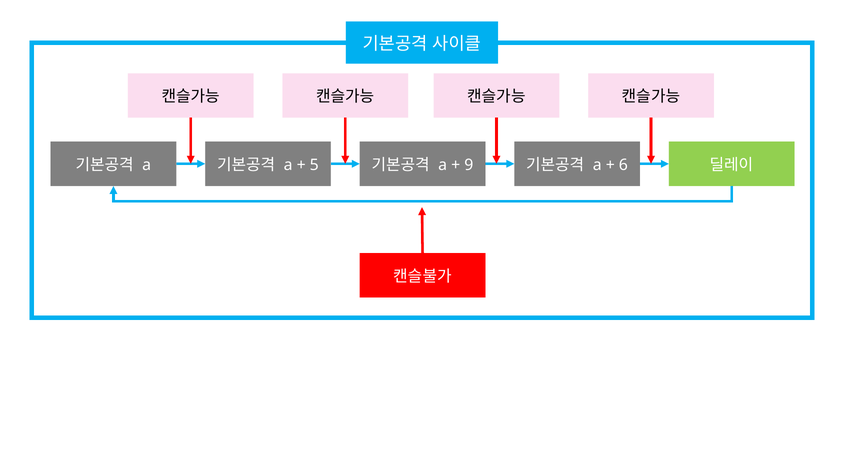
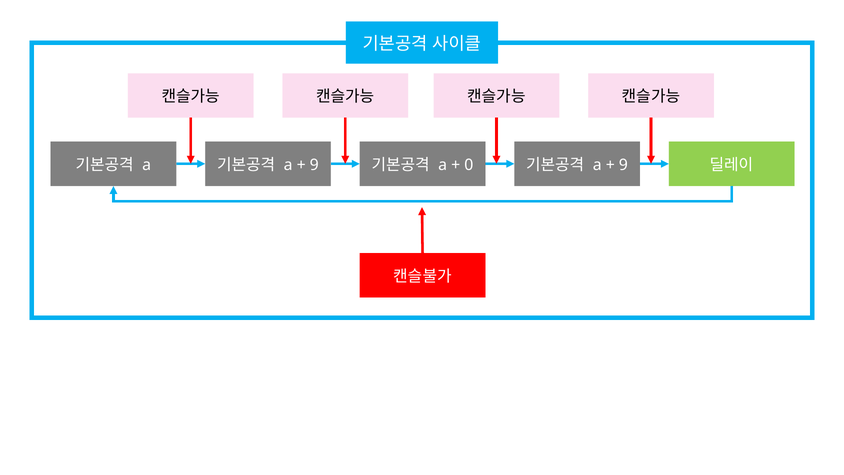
5: 5 -> 9 (314, 165)
9: 9 -> 0 (469, 165)
6: 6 -> 9 (623, 165)
